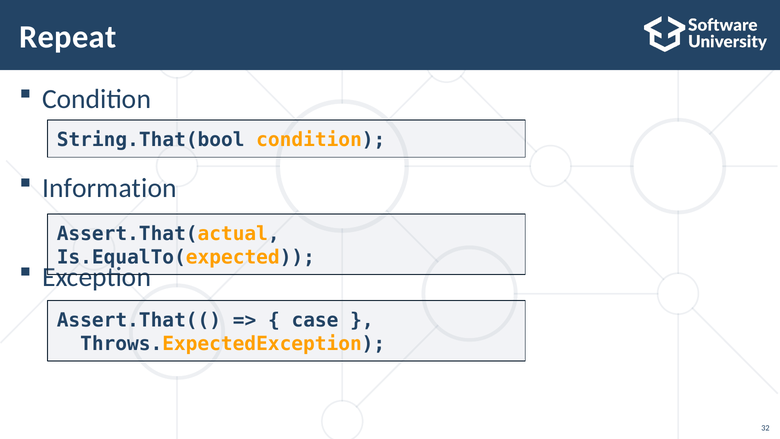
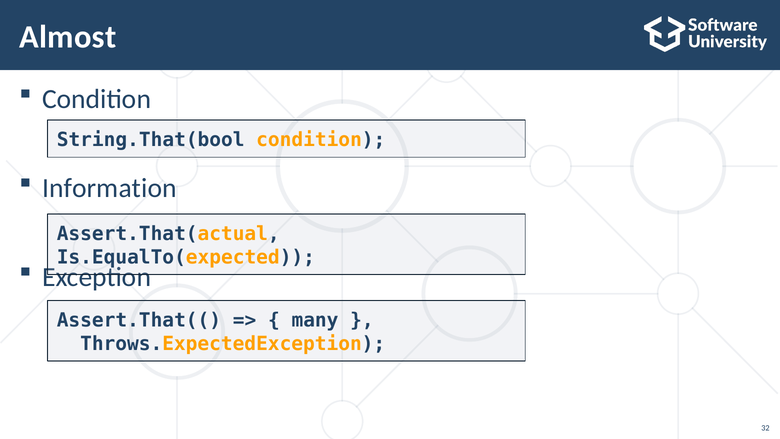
Repeat: Repeat -> Almost (68, 37)
case: case -> many (315, 320)
